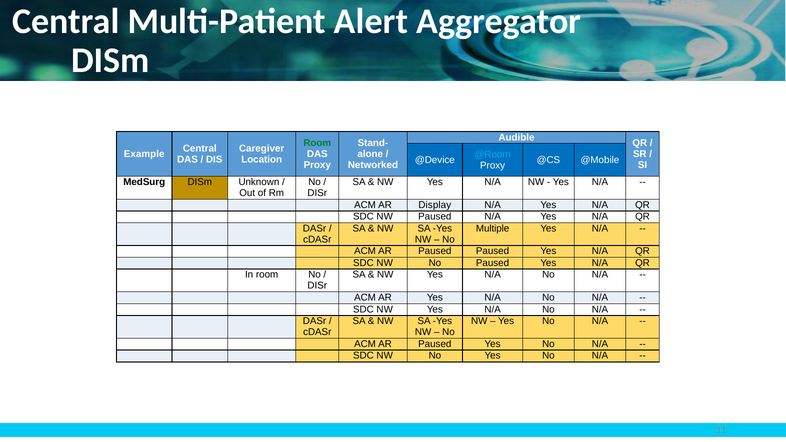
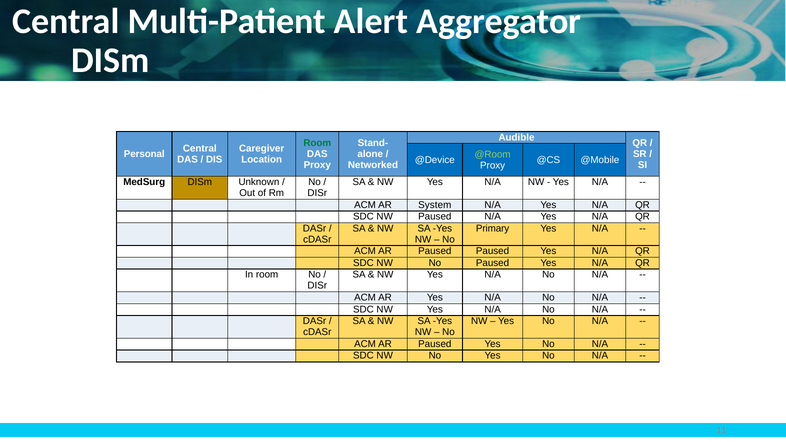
Example: Example -> Personal (144, 154)
@Room colour: light blue -> light green (493, 155)
Display: Display -> System (435, 205)
Multiple: Multiple -> Primary (493, 228)
